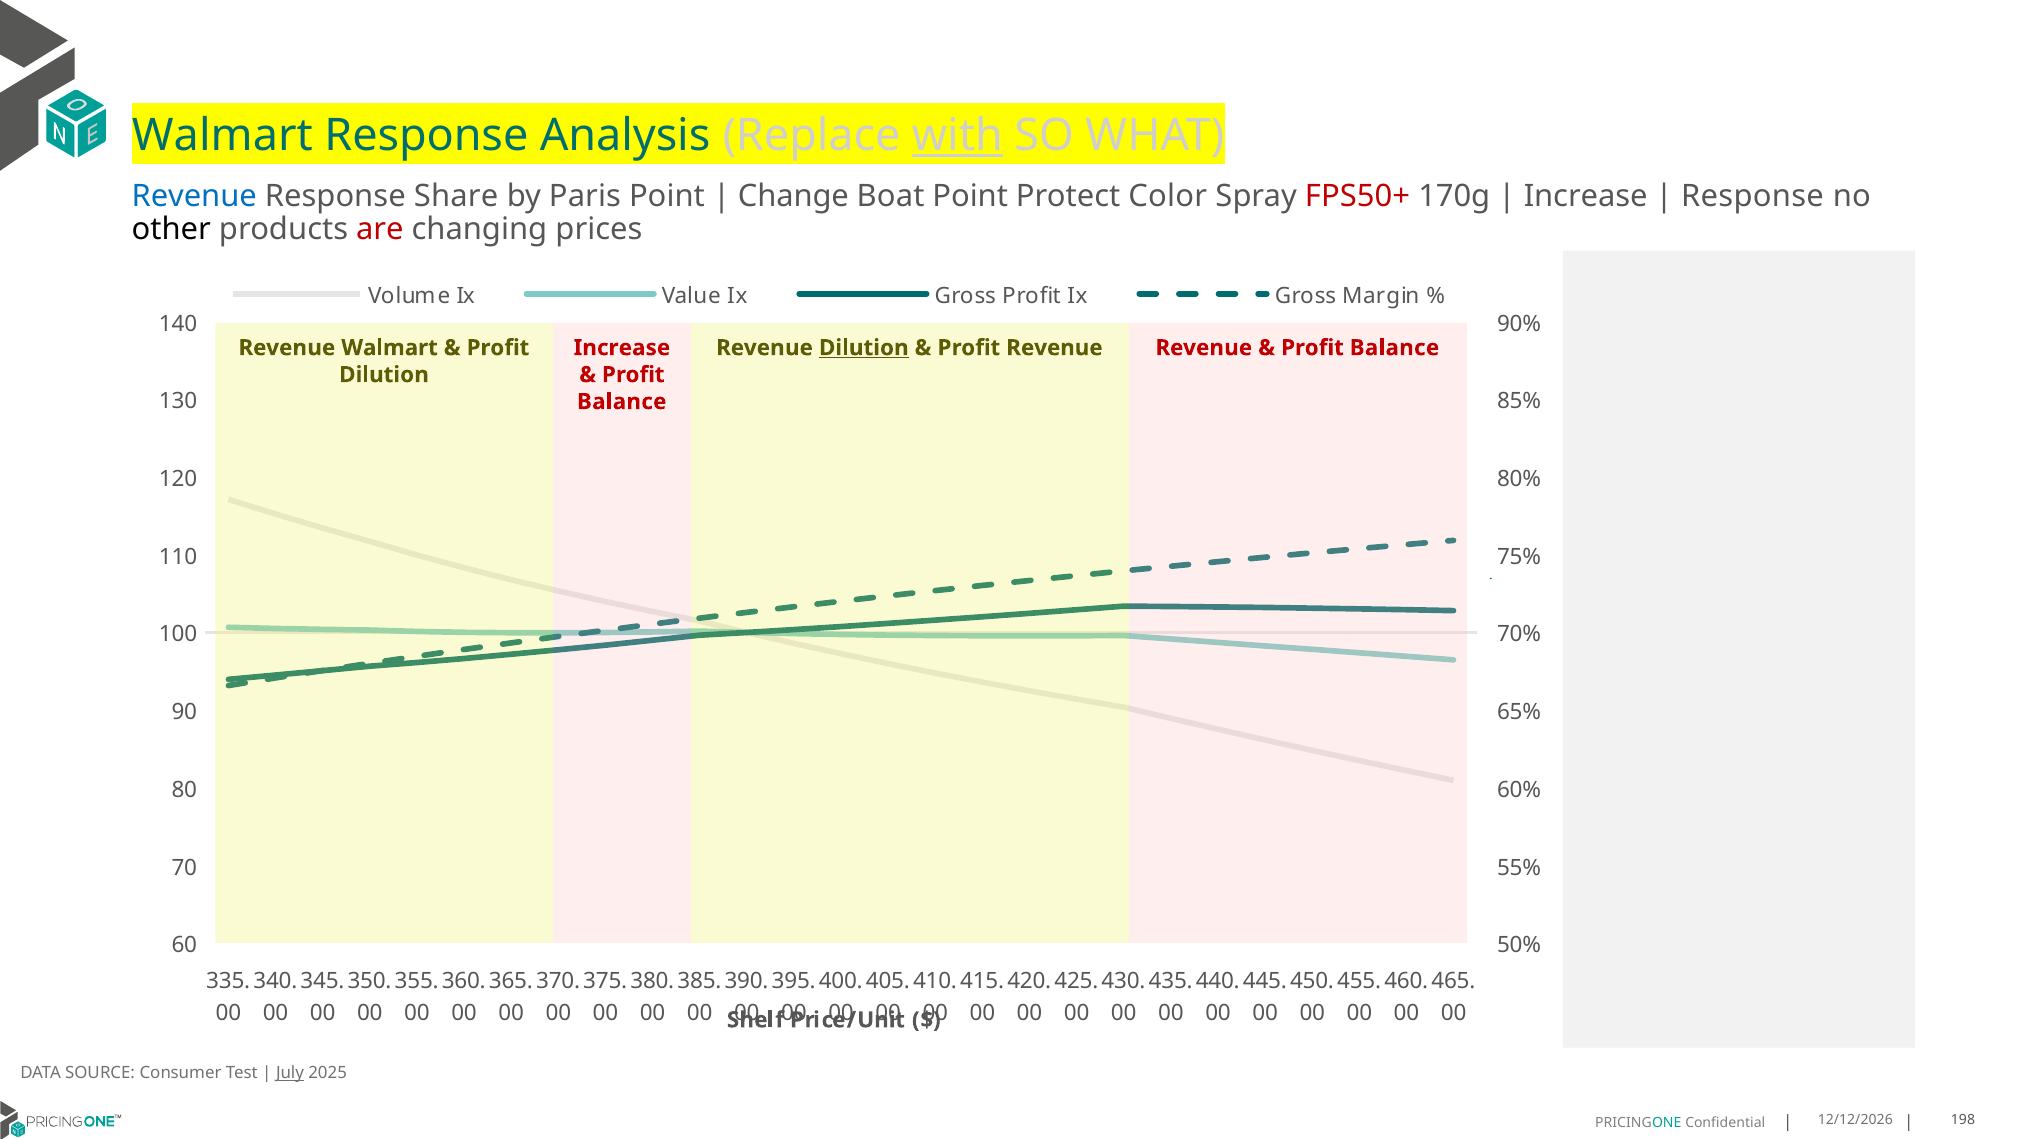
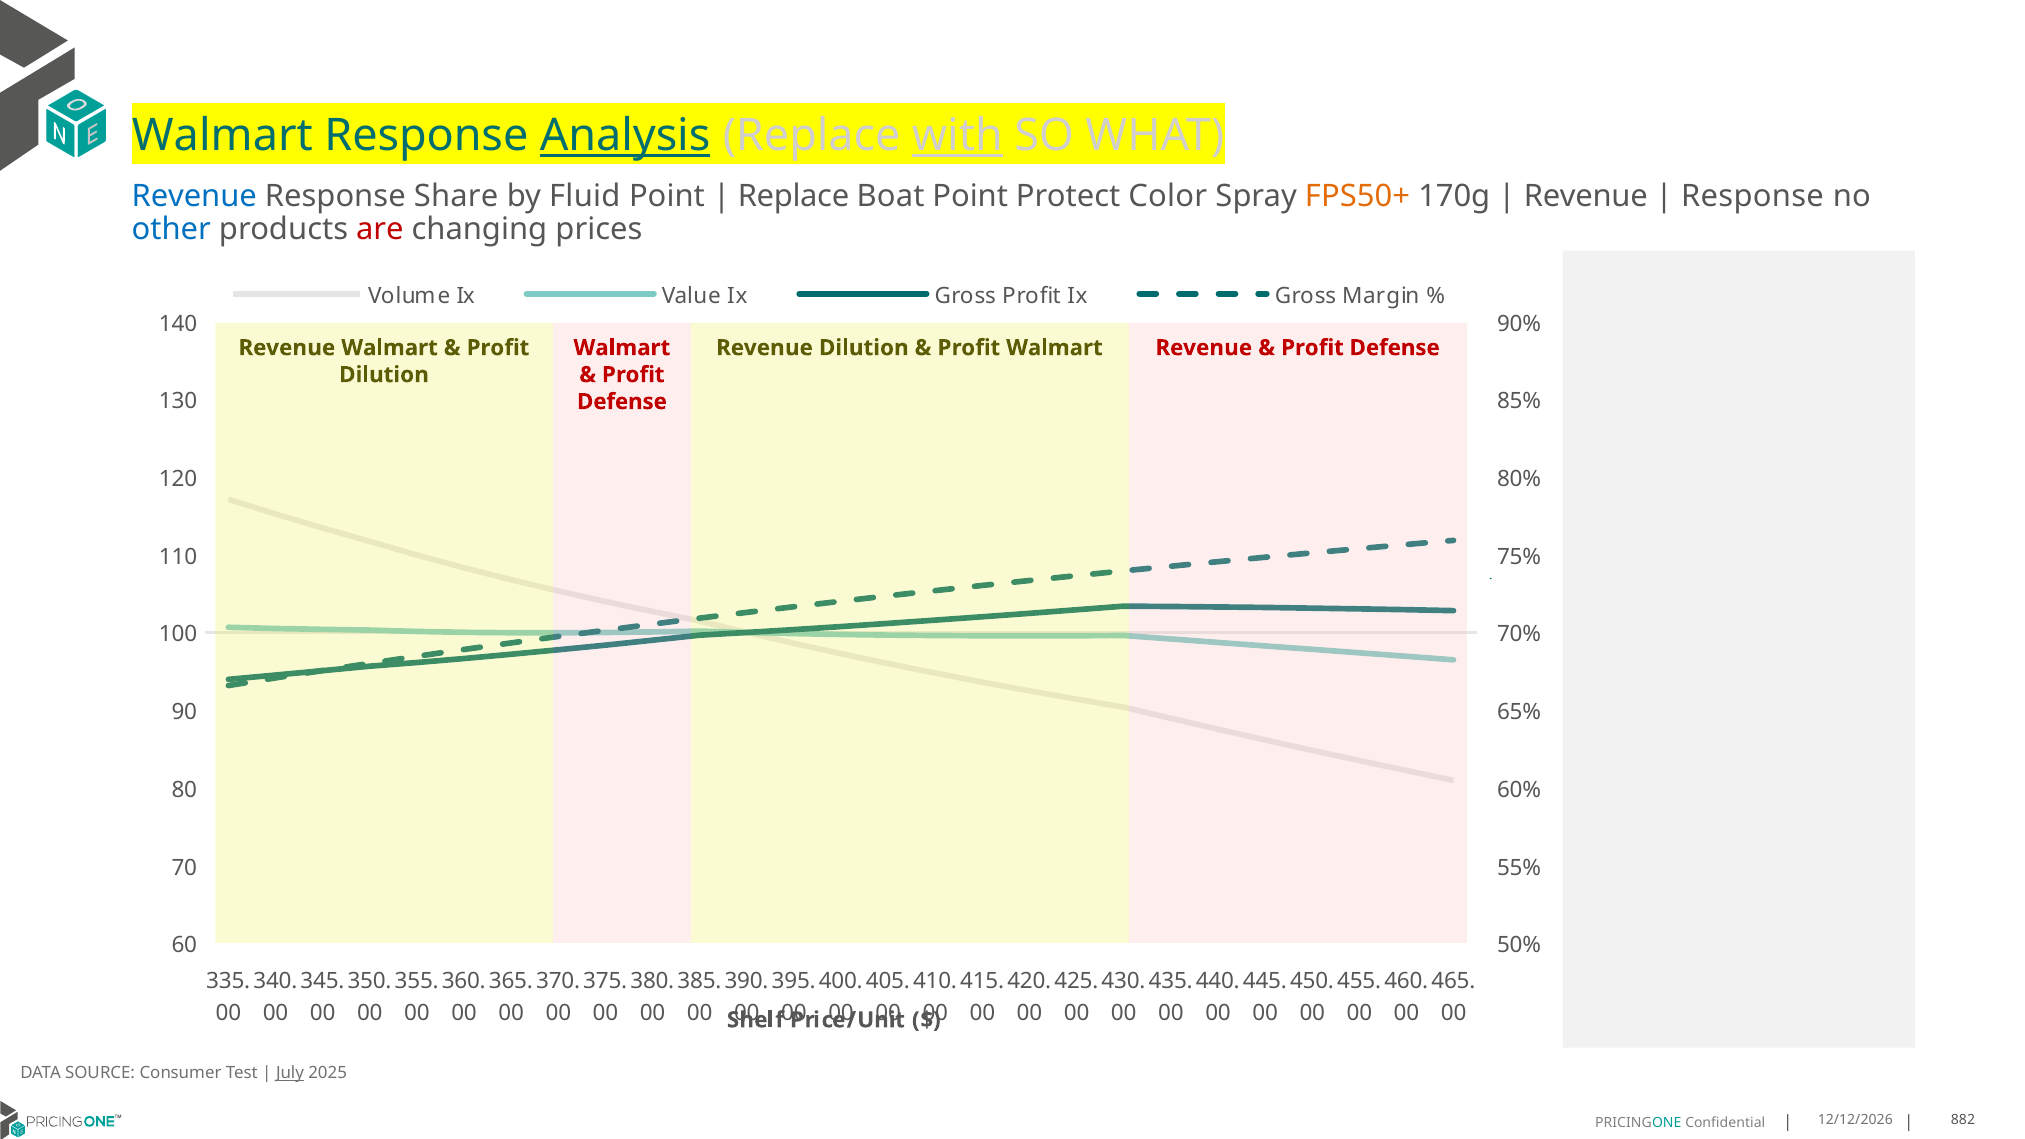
Analysis underline: none -> present (625, 136)
Paris: Paris -> Fluid (585, 196)
Change: Change -> Replace (793, 196)
FPS50+ colour: red -> orange (1357, 196)
Increase: Increase -> Revenue (1586, 196)
other colour: black -> blue (171, 229)
Increase: Increase -> Walmart (622, 348)
Dilution underline: present -> none (864, 348)
Profit Revenue: Revenue -> Walmart (1054, 348)
Balance: Balance -> Defense (1395, 348)
Balance: Balance -> Defense (622, 402)
198: 198 -> 882 (1963, 1120)
